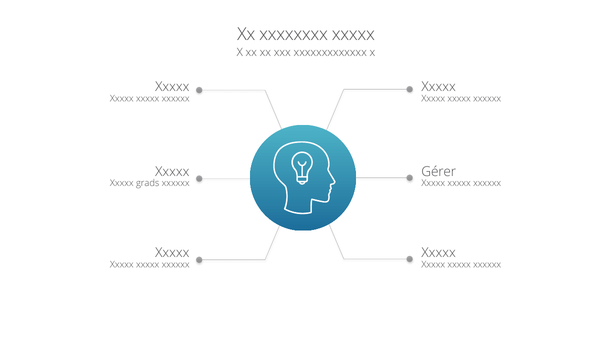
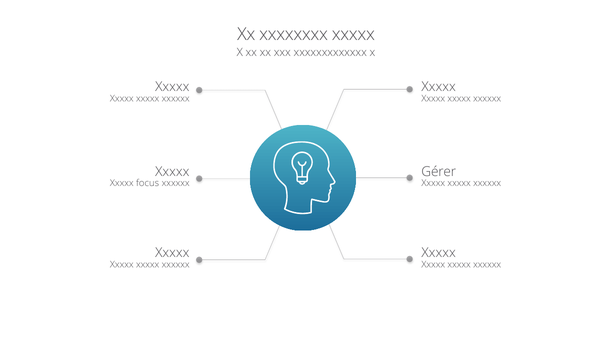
grads: grads -> focus (148, 183)
